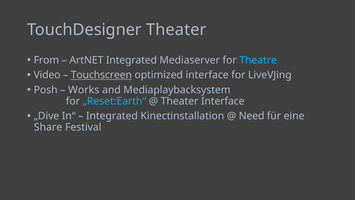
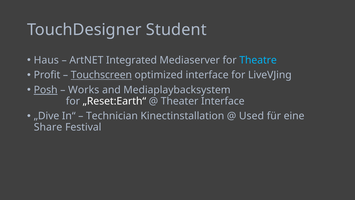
TouchDesigner Theater: Theater -> Student (176, 30)
From: From -> Haus (46, 60)
Video: Video -> Profit (47, 75)
Posh underline: none -> present (46, 90)
„Reset:Earth“ colour: light blue -> white (114, 101)
Integrated: Integrated -> Technician (112, 116)
Need: Need -> Used (251, 116)
